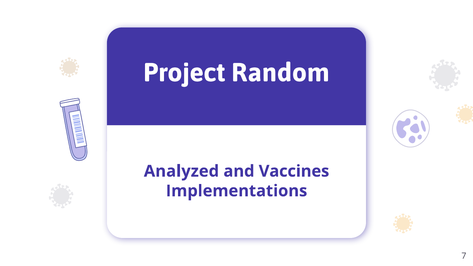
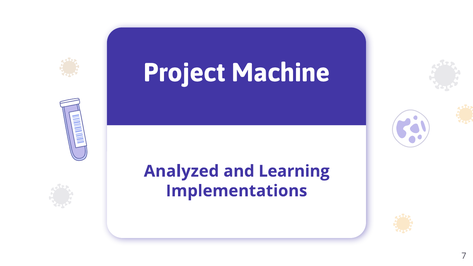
Random: Random -> Machine (281, 73)
Vaccines: Vaccines -> Learning (294, 171)
